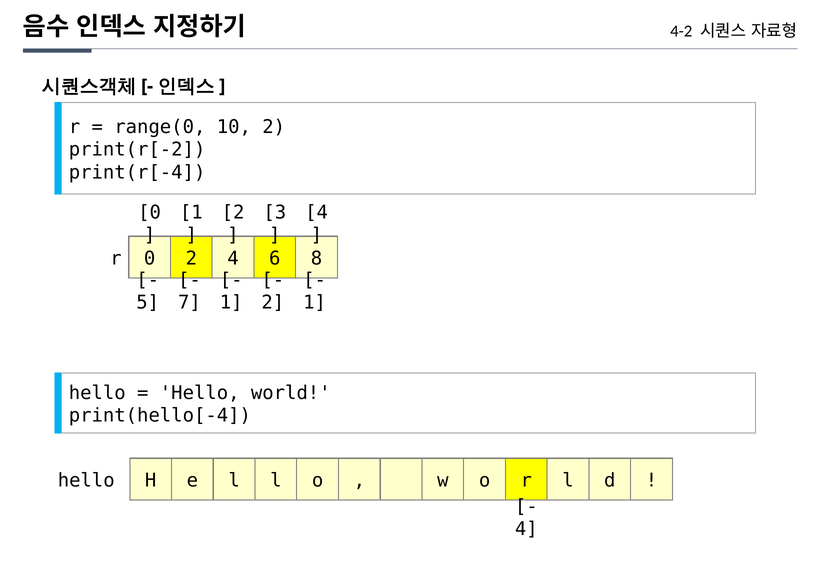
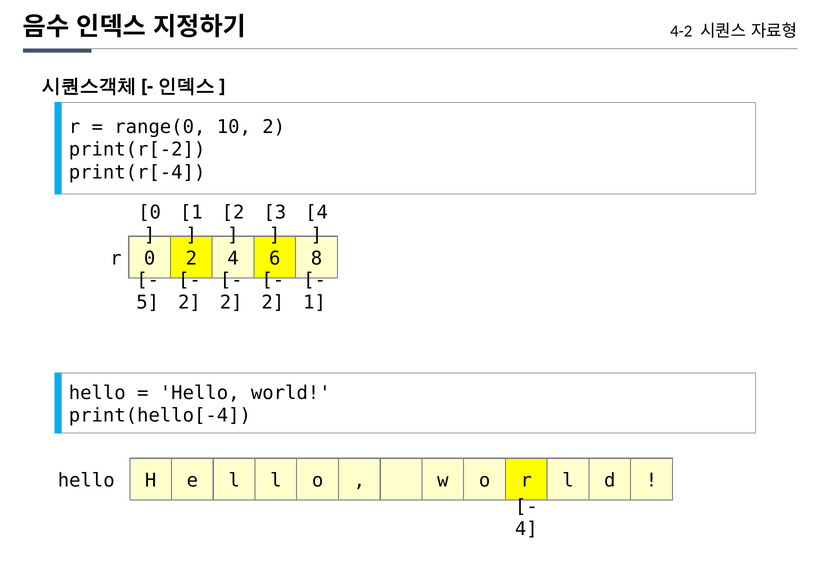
7: 7 -> 2 (189, 302)
1: 1 -> 2 (231, 302)
